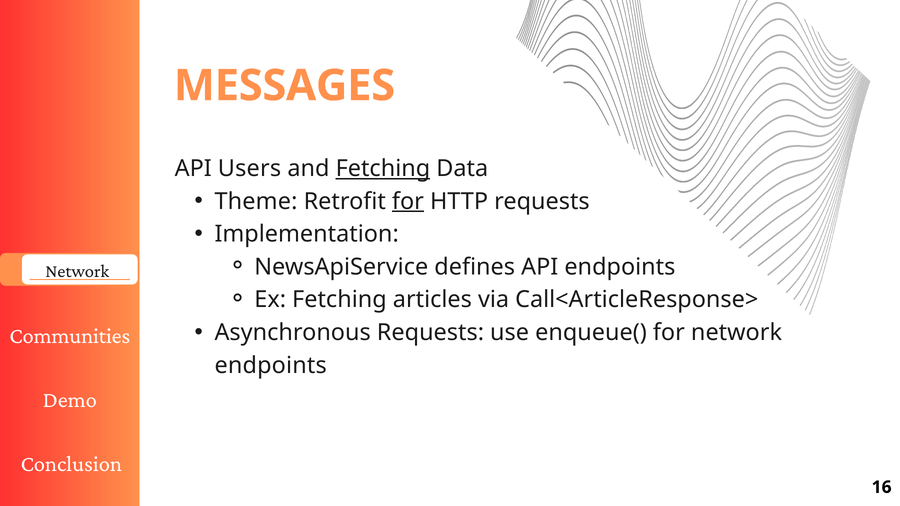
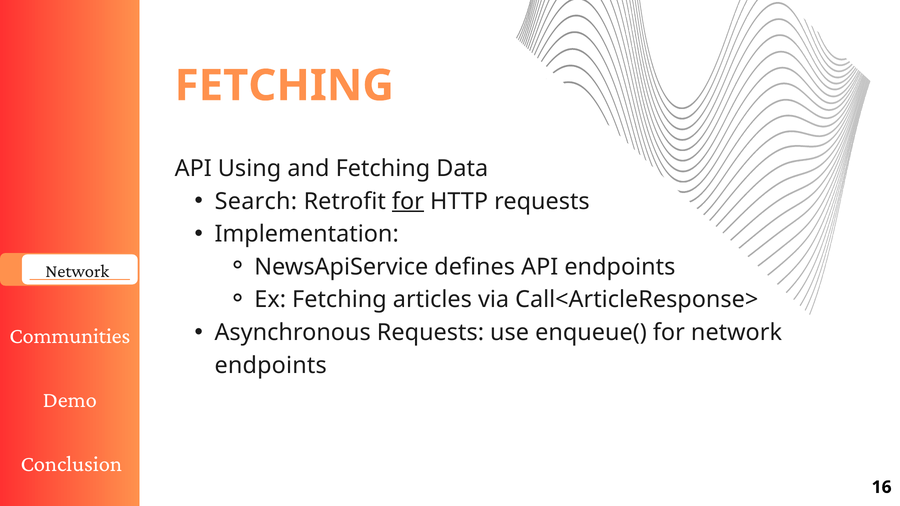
MESSAGES: MESSAGES -> FETCHING (284, 86)
Users: Users -> Using (250, 169)
Fetching underline: present -> none (383, 169)
Theme: Theme -> Search (256, 201)
